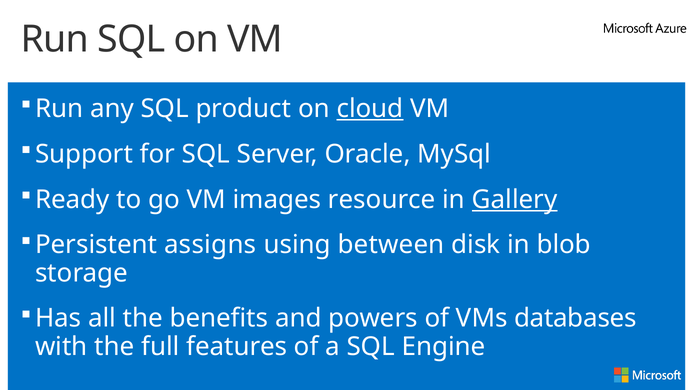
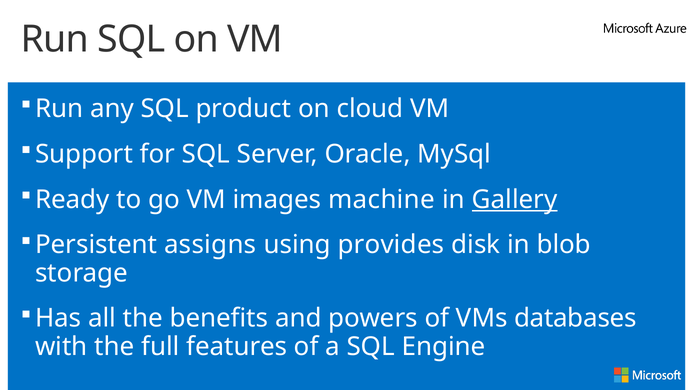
cloud underline: present -> none (370, 109)
resource: resource -> machine (382, 199)
between: between -> provides (391, 245)
